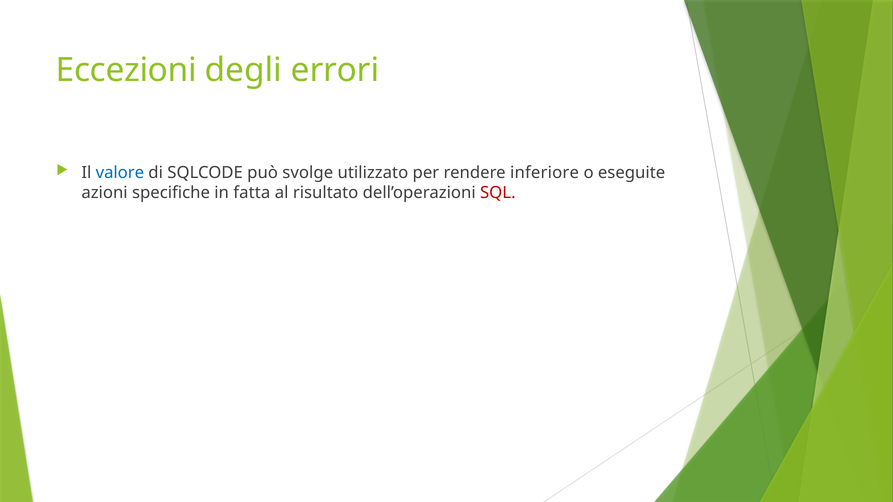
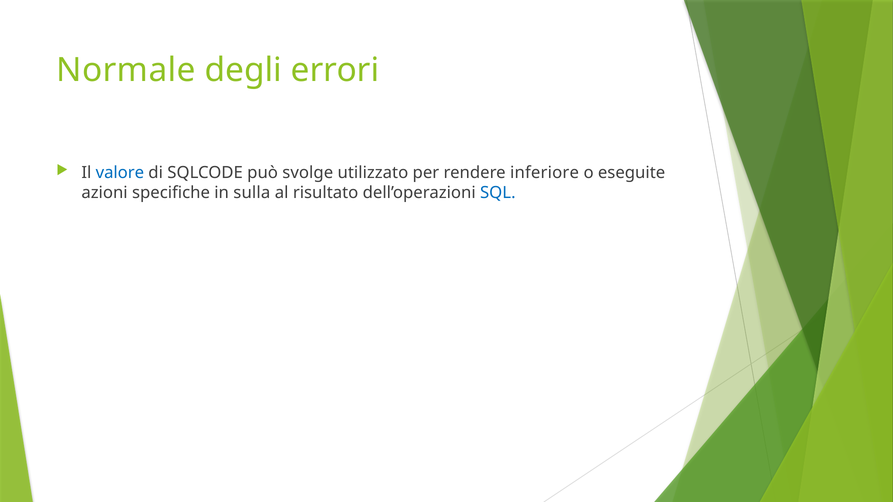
Eccezioni: Eccezioni -> Normale (126, 70)
fatta: fatta -> sulla (252, 193)
SQL colour: red -> blue (498, 193)
